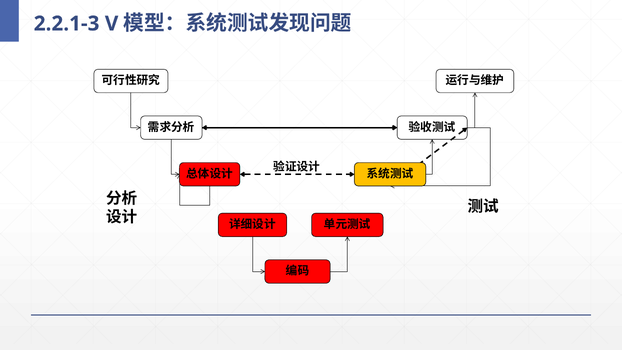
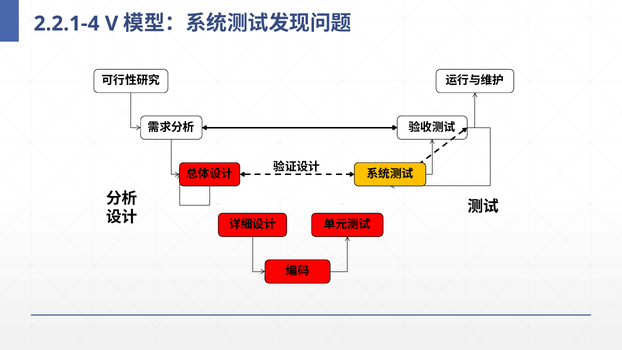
2.2.1-3: 2.2.1-3 -> 2.2.1-4 (67, 24)
